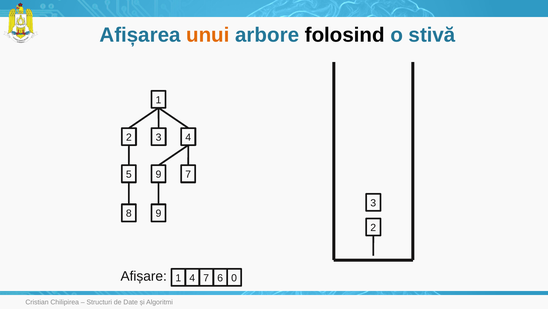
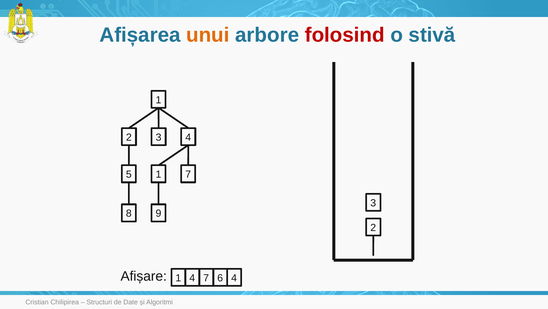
folosind colour: black -> red (345, 35)
5 9: 9 -> 1 (158, 174)
7 0: 0 -> 4 (234, 277)
